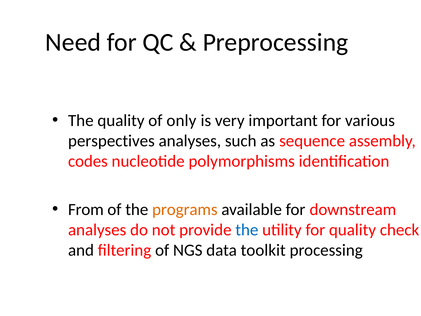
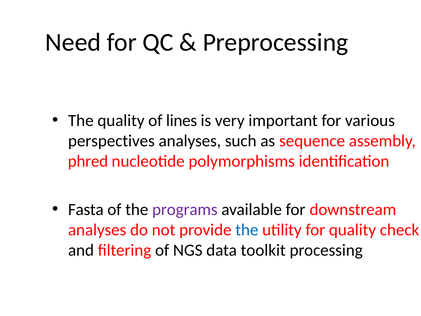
only: only -> lines (182, 120)
codes: codes -> phred (88, 161)
From: From -> Fasta (86, 209)
programs colour: orange -> purple (185, 209)
